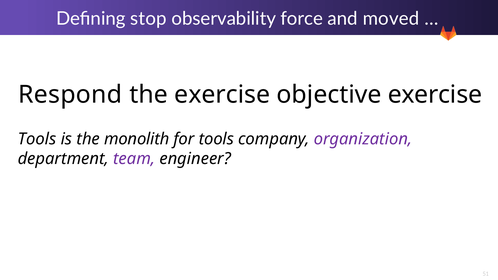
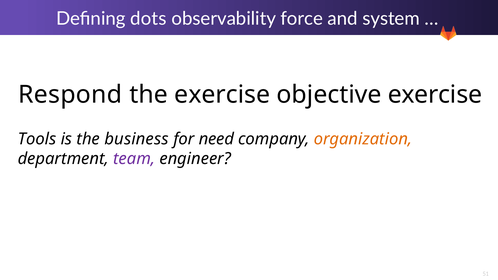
stop: stop -> dots (148, 19)
moved: moved -> system (391, 19)
monolith: monolith -> business (137, 139)
for tools: tools -> need (216, 139)
organization colour: purple -> orange (363, 139)
